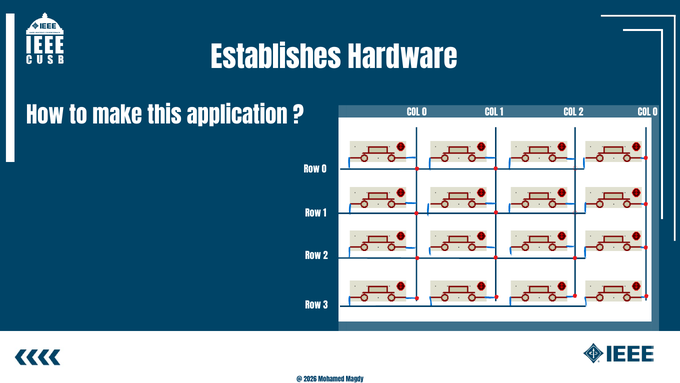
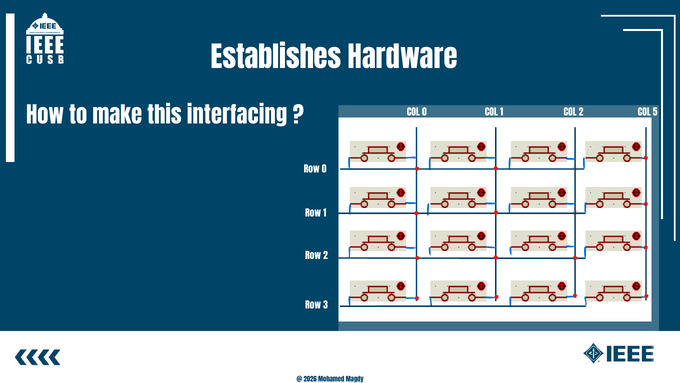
application: application -> interfacing (237, 116)
2 COL 0: 0 -> 5 (655, 112)
